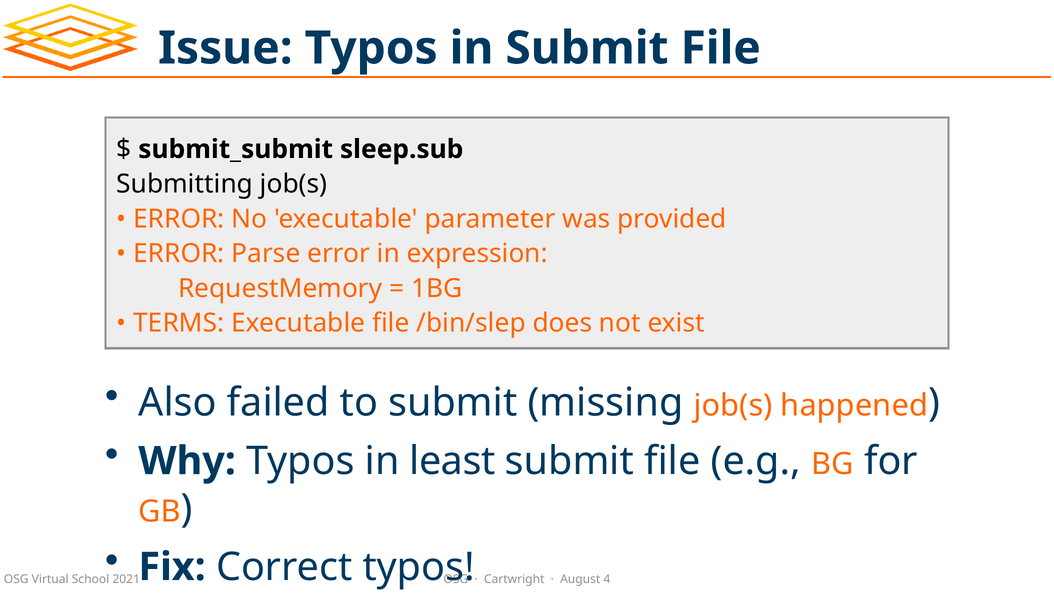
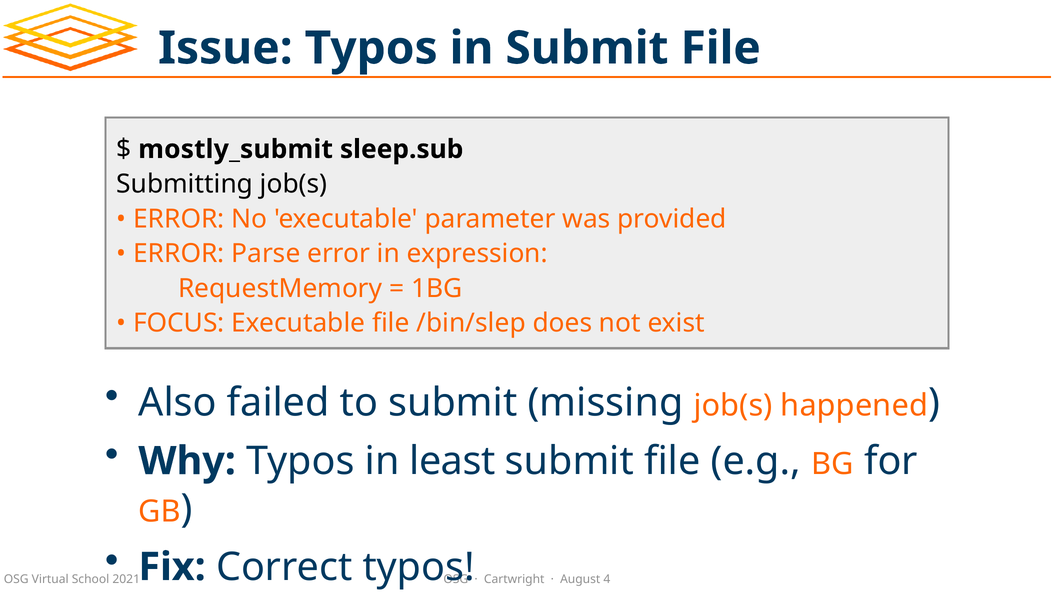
submit_submit: submit_submit -> mostly_submit (236, 149)
TERMS: TERMS -> FOCUS (179, 323)
